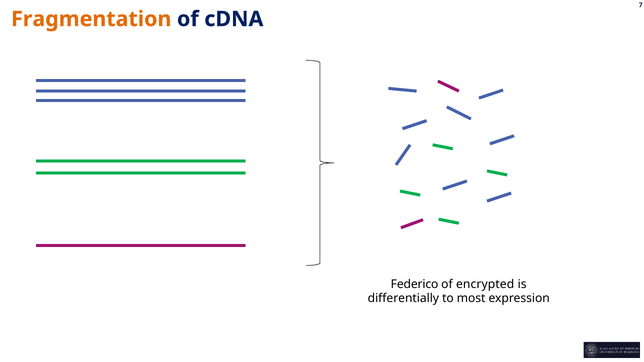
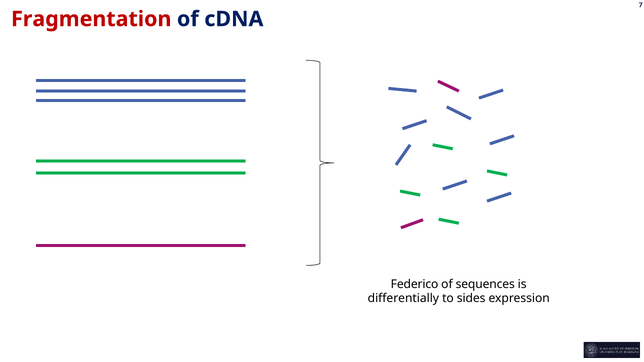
Fragmentation colour: orange -> red (91, 19)
encrypted: encrypted -> sequences (485, 284)
most: most -> sides (471, 299)
